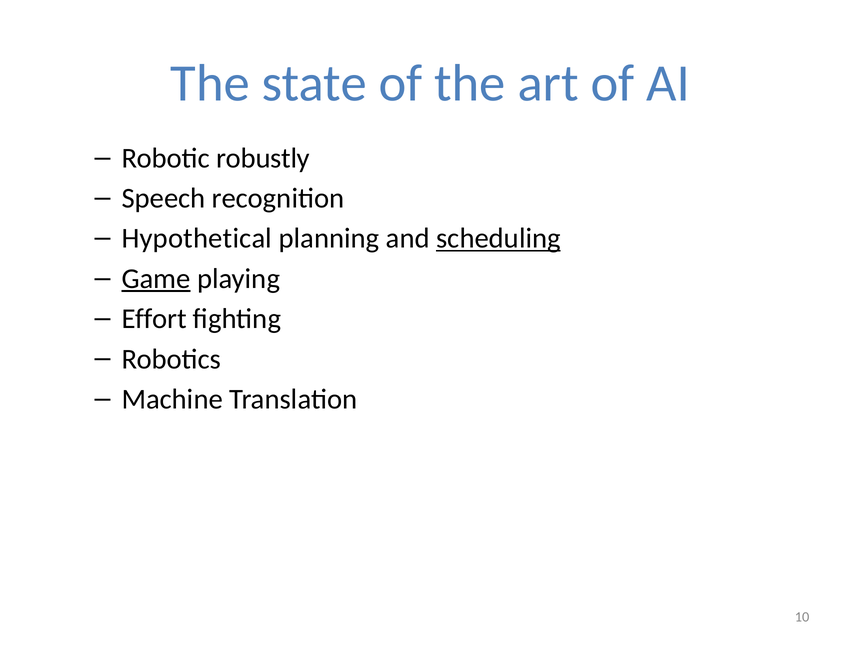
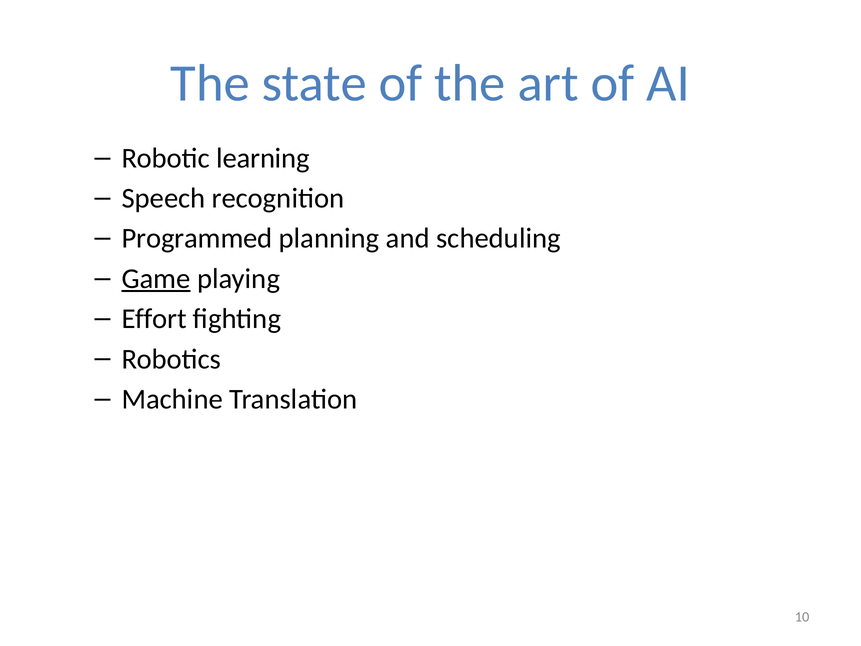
robustly: robustly -> learning (263, 158)
Hypothetical: Hypothetical -> Programmed (197, 238)
scheduling underline: present -> none (498, 238)
